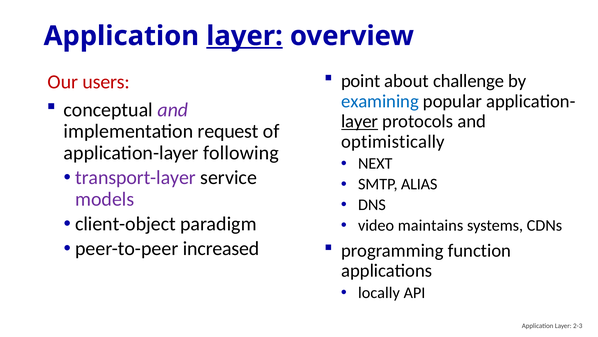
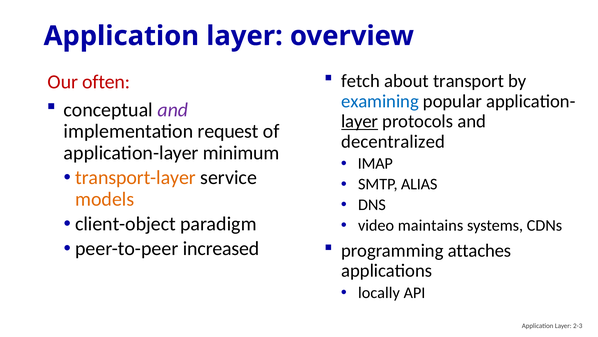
layer underline: present -> none (244, 36)
point: point -> fetch (361, 81)
challenge: challenge -> transport (468, 81)
users: users -> often (106, 82)
optimistically: optimistically -> decentralized (393, 141)
following: following -> minimum (241, 153)
NEXT: NEXT -> IMAP (375, 163)
transport-layer colour: purple -> orange (136, 177)
models colour: purple -> orange (105, 199)
function: function -> attaches (479, 250)
